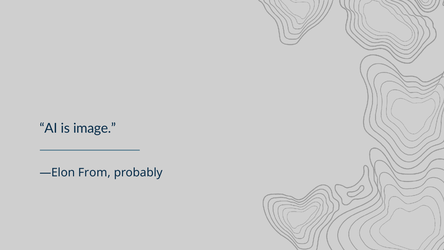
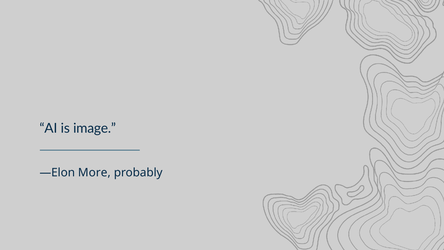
From: From -> More (94, 172)
